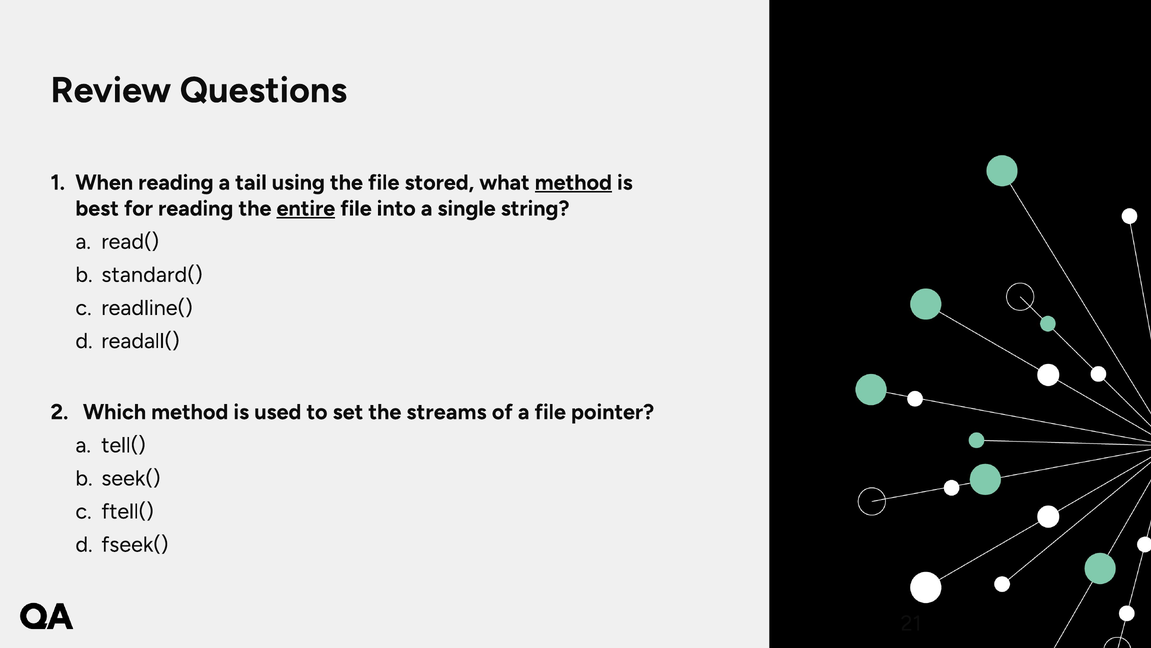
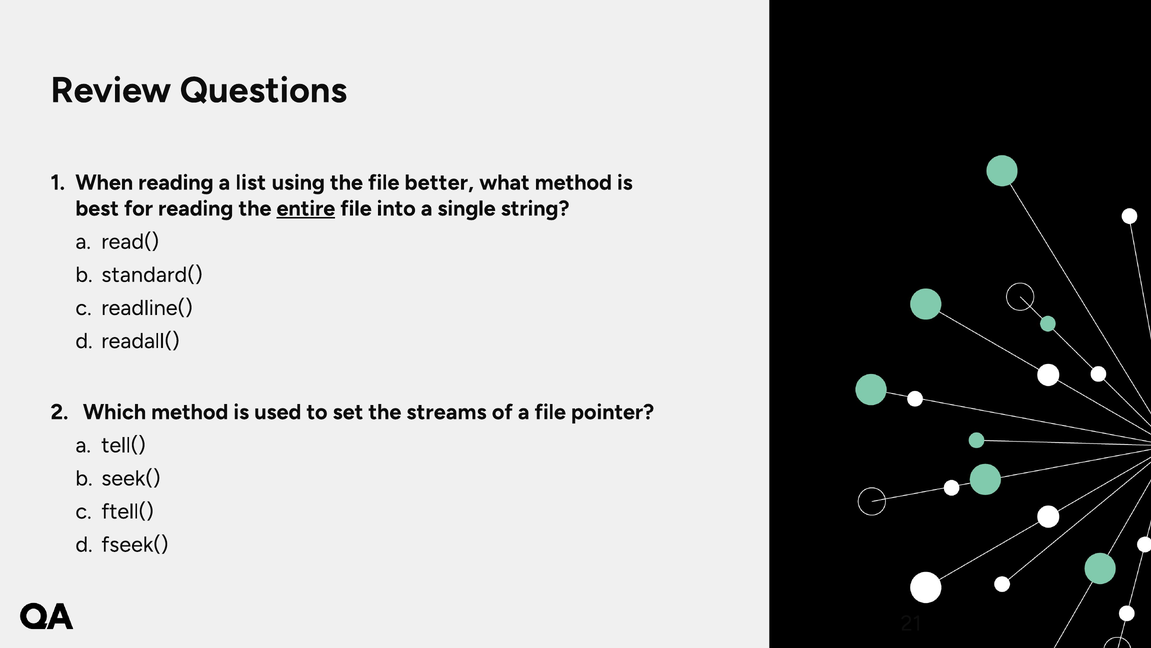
tail: tail -> list (251, 182)
stored: stored -> better (439, 182)
method underline: present -> none (573, 182)
